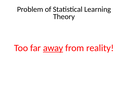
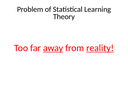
reality underline: none -> present (100, 48)
